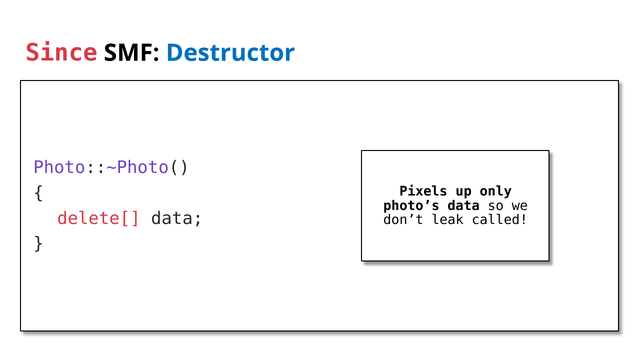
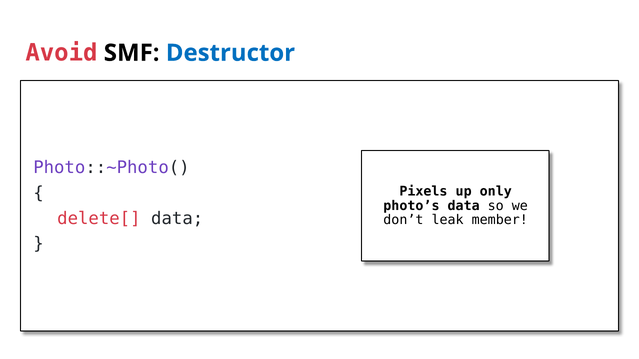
Since: Since -> Avoid (61, 53)
called: called -> member (500, 220)
